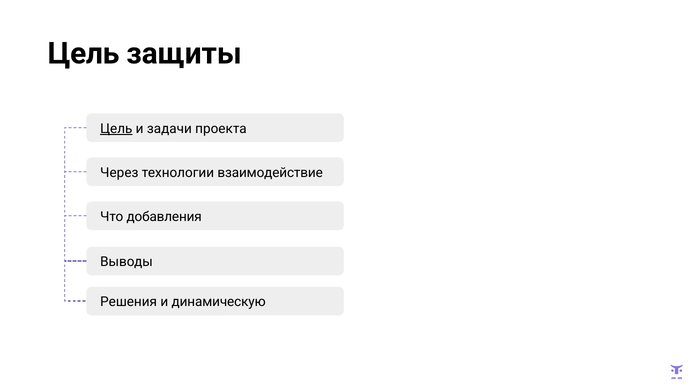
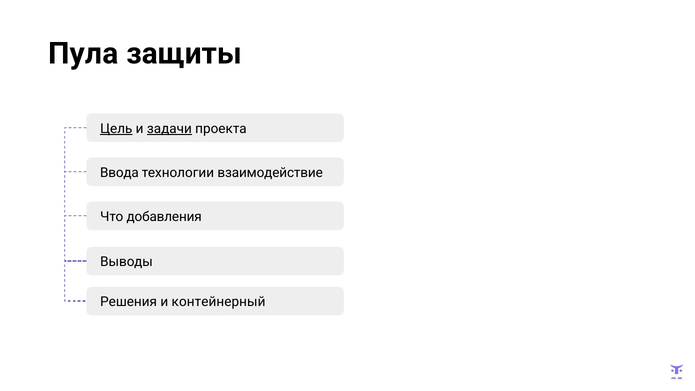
Цель: Цель -> Пула (83, 54)
задачи underline: none -> present (169, 129)
Через: Через -> Ввода (119, 173)
динамическую: динамическую -> контейнерный (219, 302)
